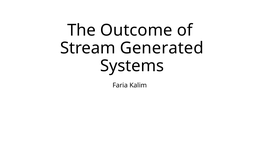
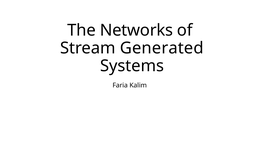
Outcome: Outcome -> Networks (136, 30)
